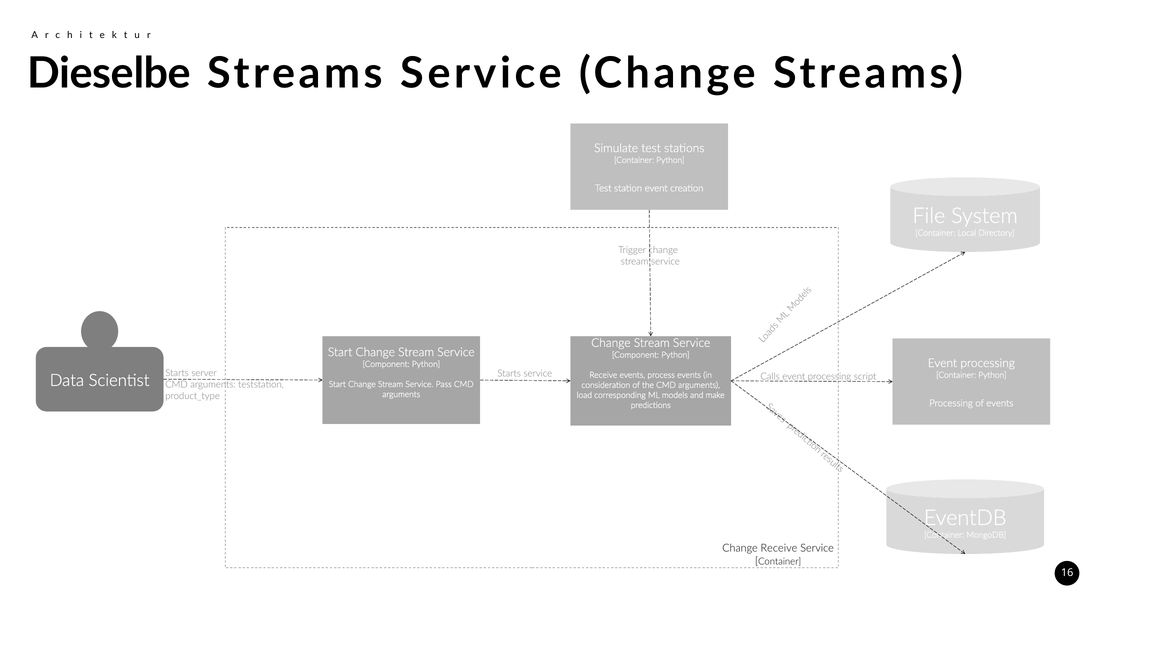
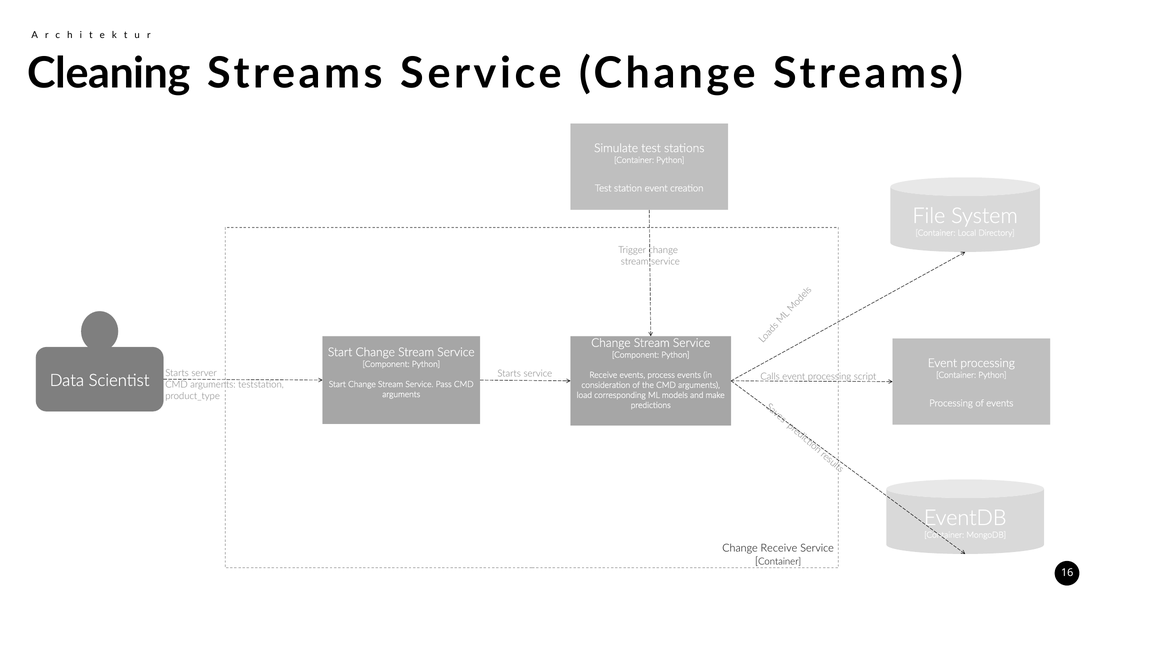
Dieselbe: Dieselbe -> Cleaning (109, 73)
